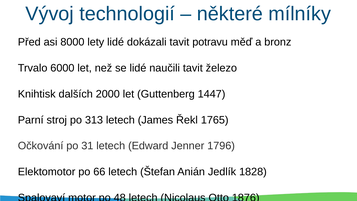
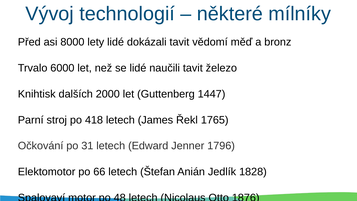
potravu: potravu -> vědomí (210, 42)
313: 313 -> 418 (94, 120)
